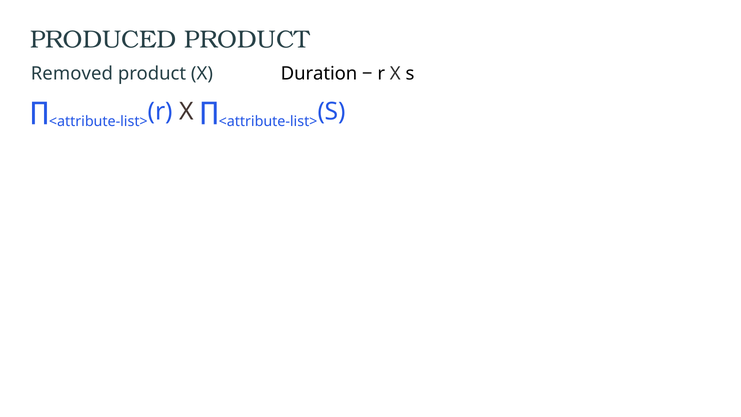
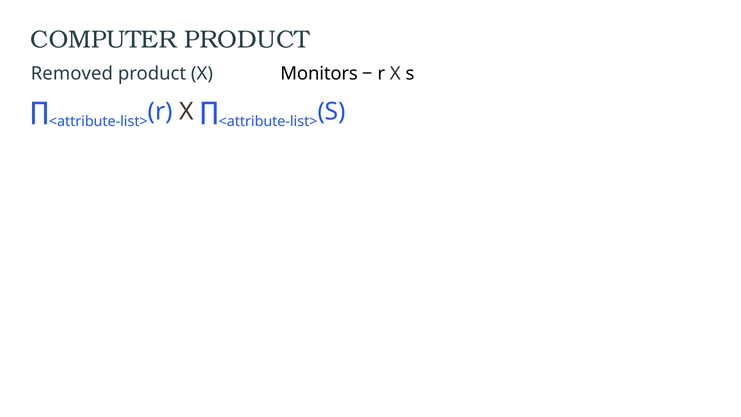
PRODUCED: PRODUCED -> COMPUTER (103, 40)
Duration: Duration -> Monitors (319, 74)
